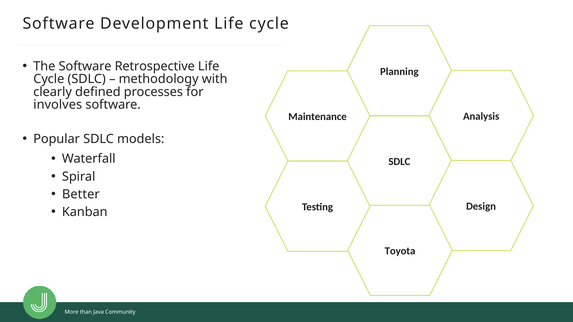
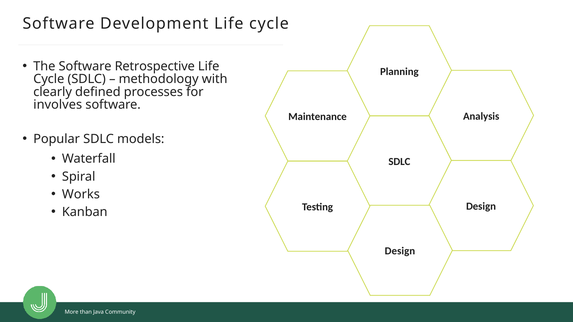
Better: Better -> Works (81, 194)
Toyota: Toyota -> Design (400, 251)
